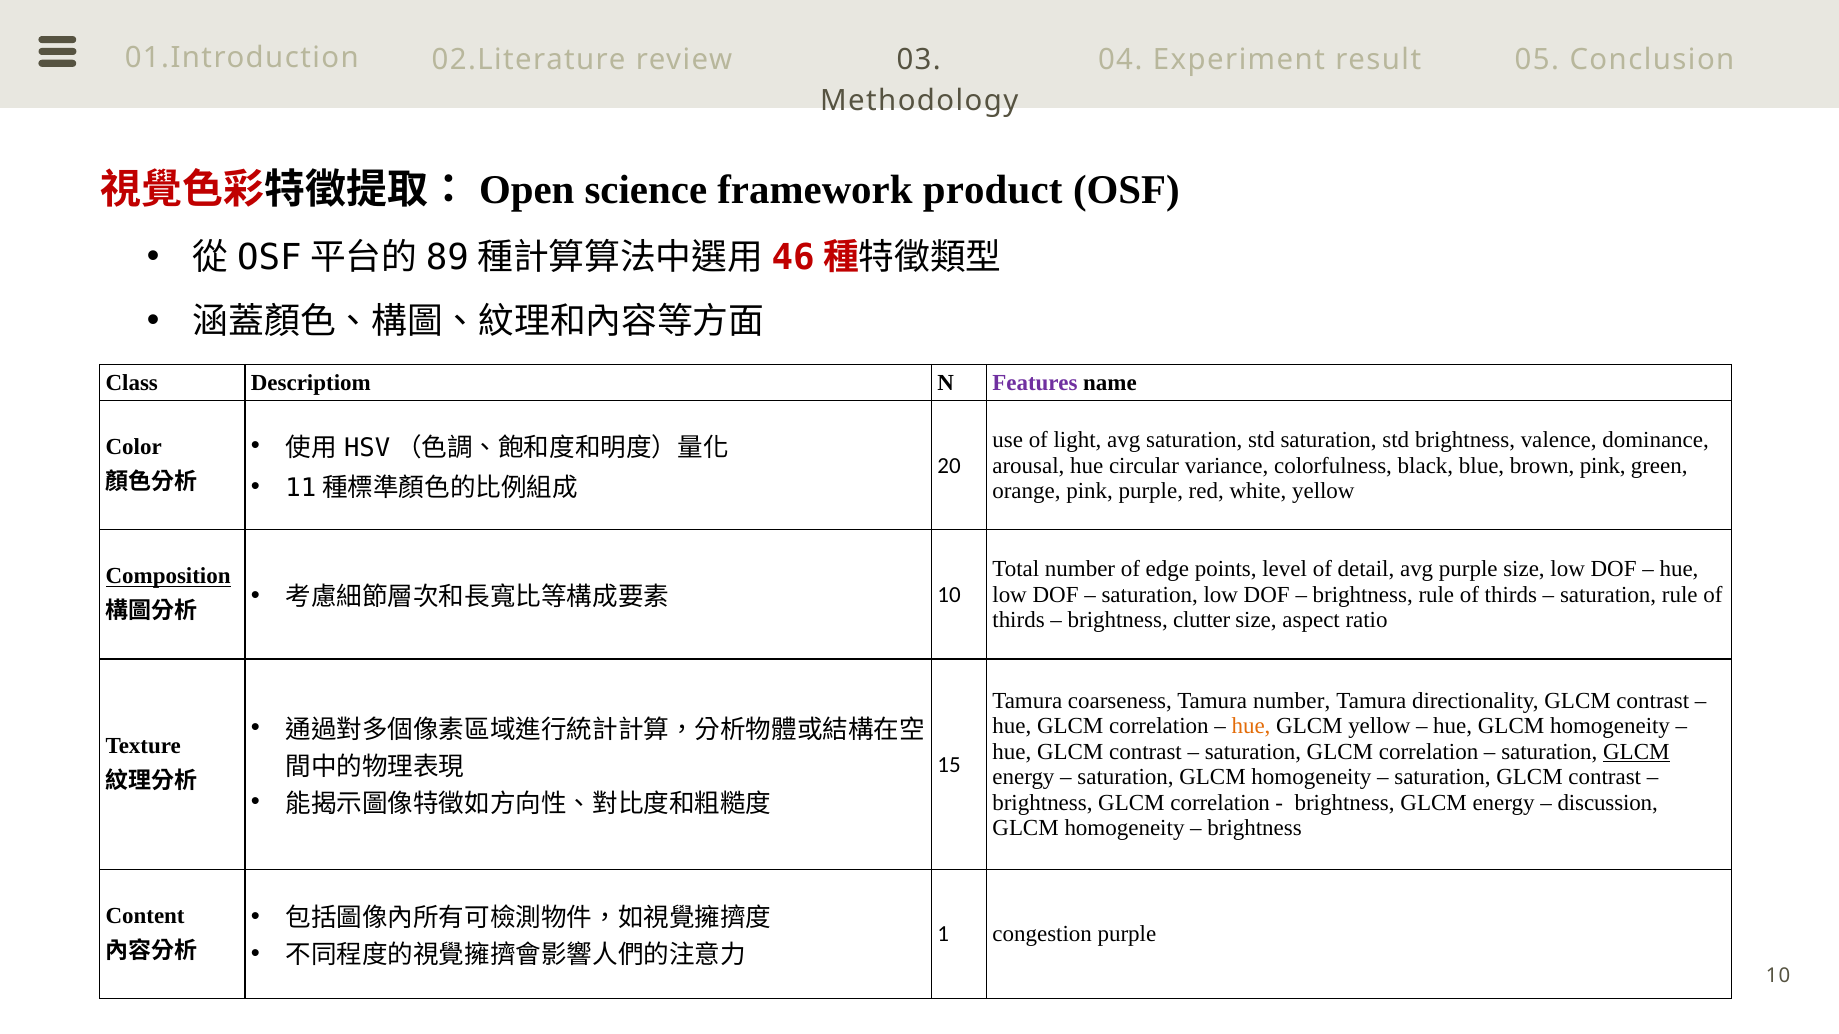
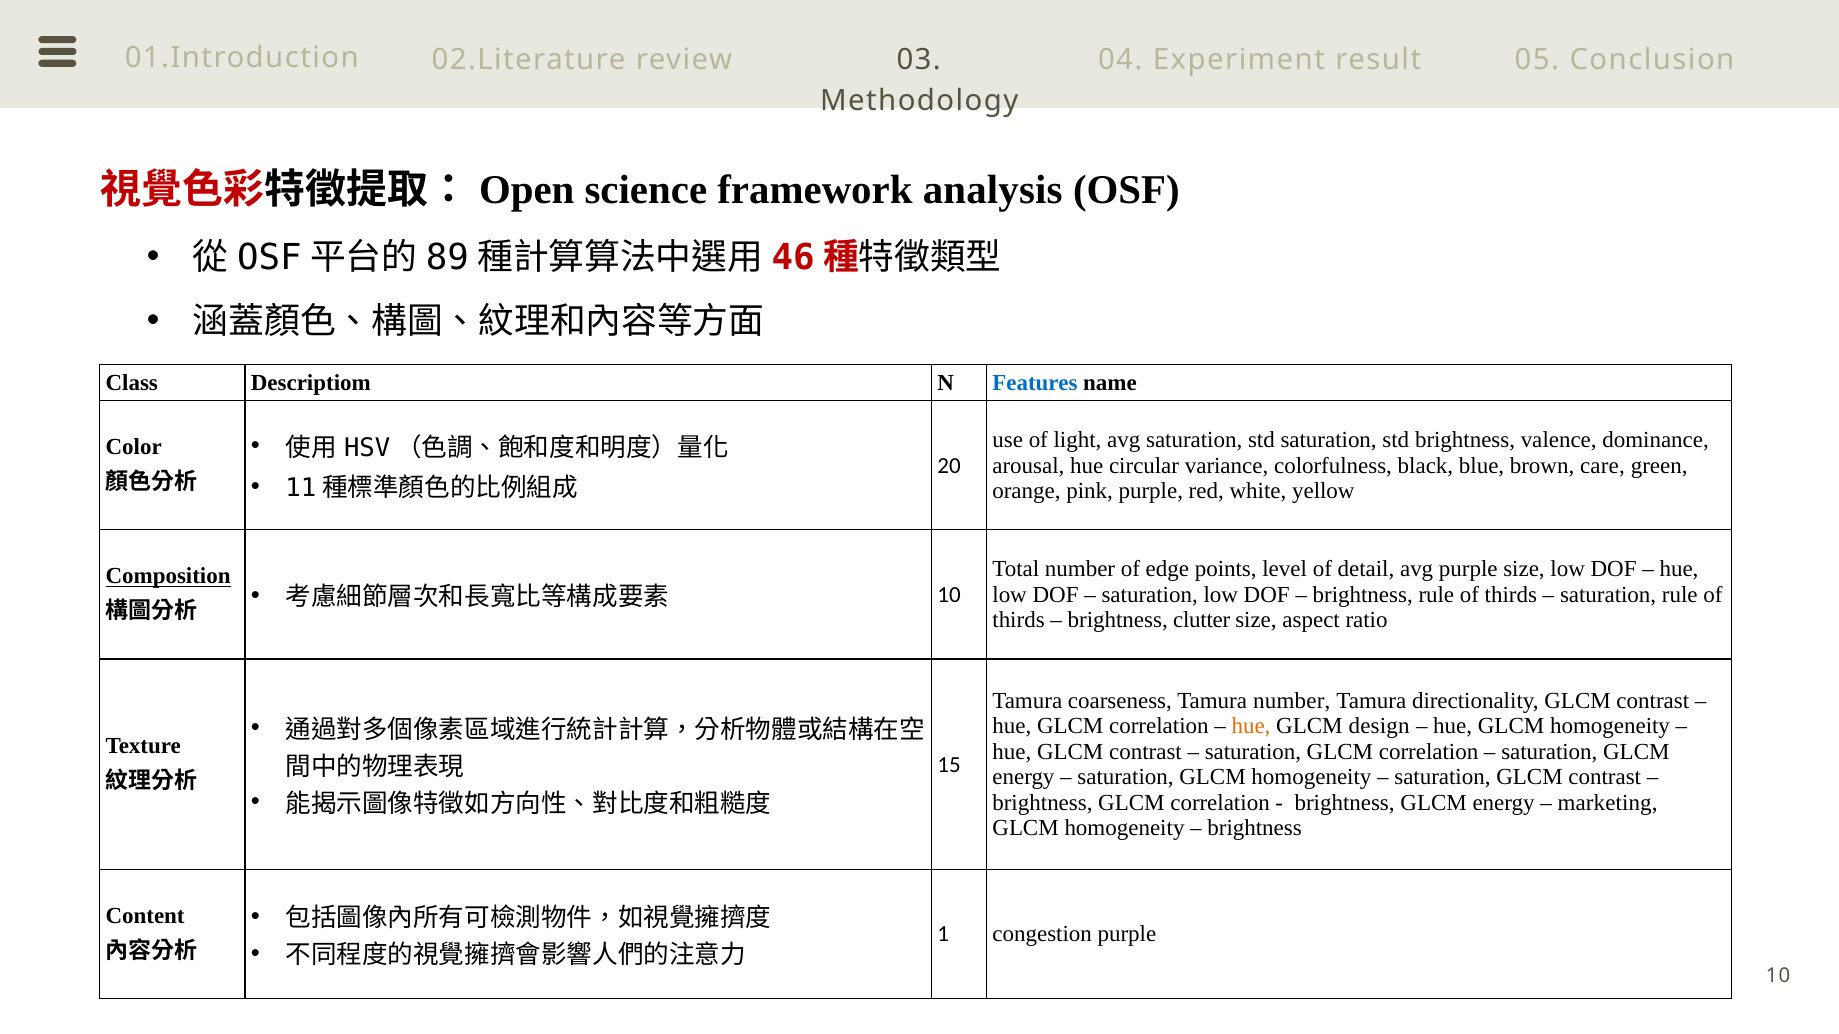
product: product -> analysis (993, 190)
Features colour: purple -> blue (1035, 383)
brown pink: pink -> care (1602, 466)
GLCM yellow: yellow -> design (1379, 726)
GLCM underline: present -> none (1636, 752)
discussion: discussion -> marketing (1608, 803)
